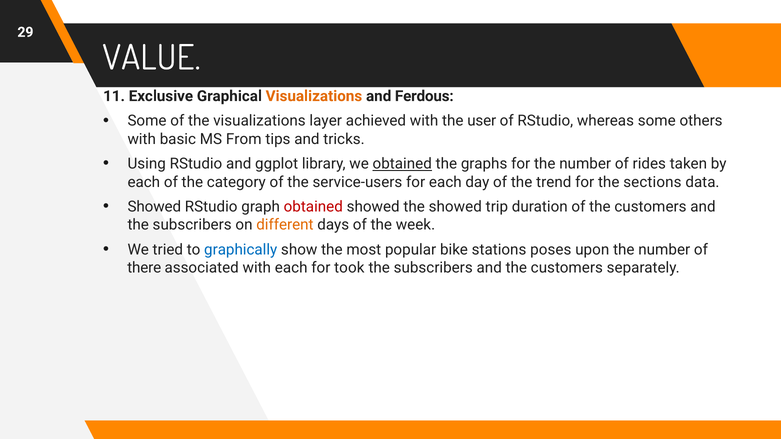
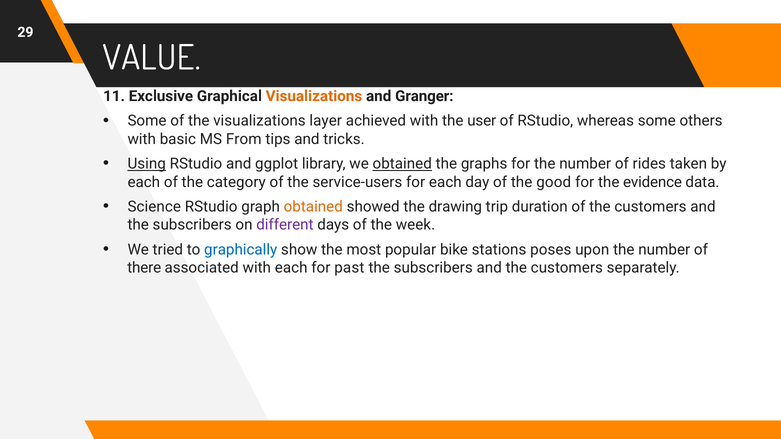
Ferdous: Ferdous -> Granger (424, 96)
Using underline: none -> present (147, 164)
trend: trend -> good (554, 182)
sections: sections -> evidence (653, 182)
Showed: Showed -> Science (154, 207)
obtained colour: red -> orange (313, 207)
the showed: showed -> drawing (455, 207)
different colour: orange -> purple (285, 225)
took: took -> past (349, 268)
